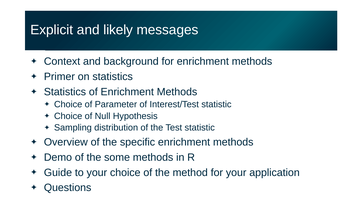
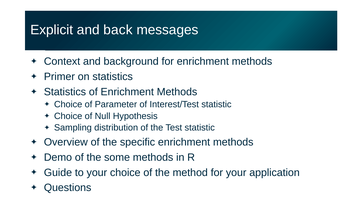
likely: likely -> back (118, 30)
